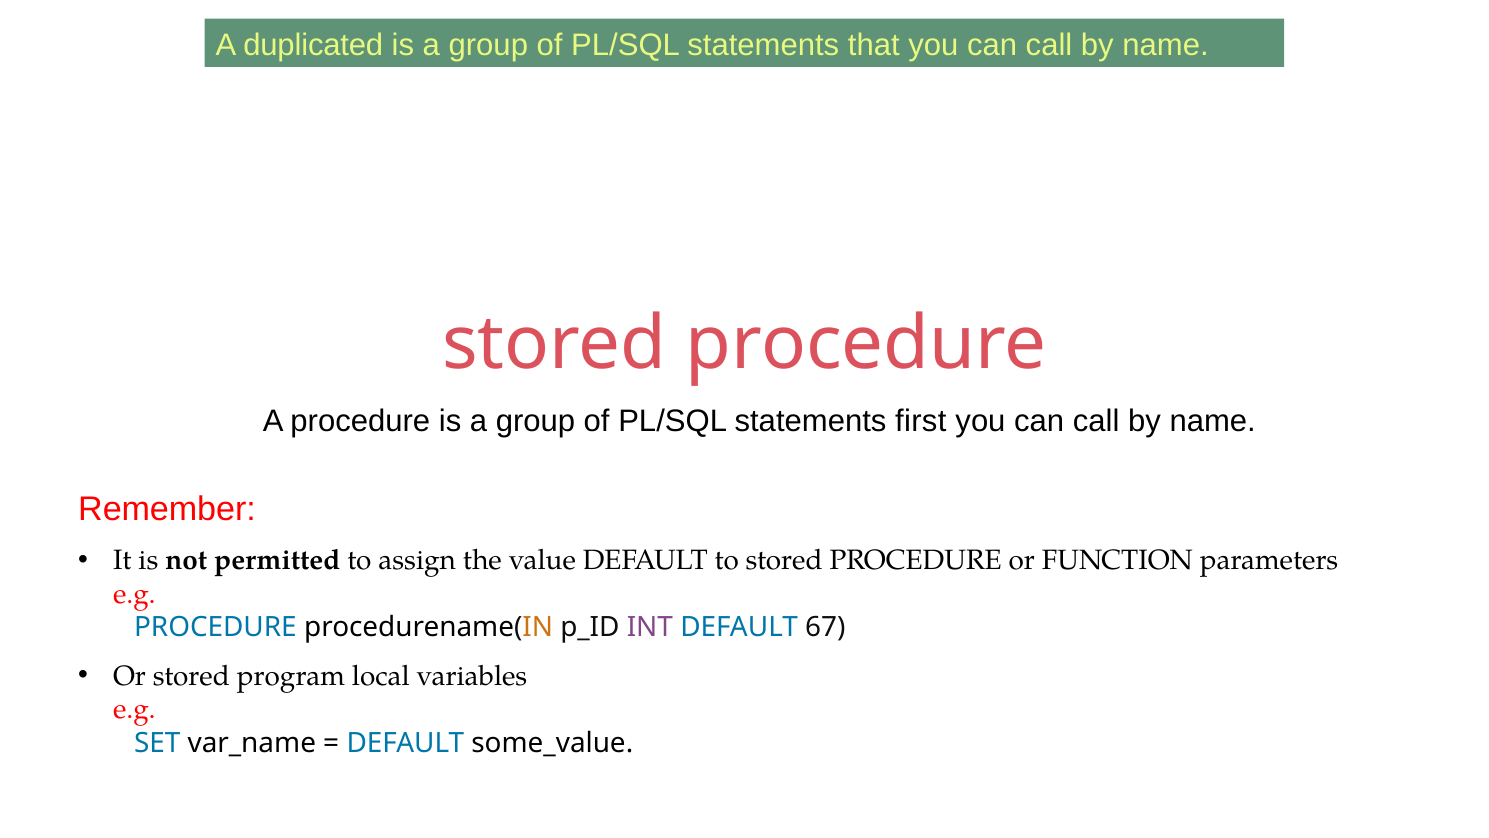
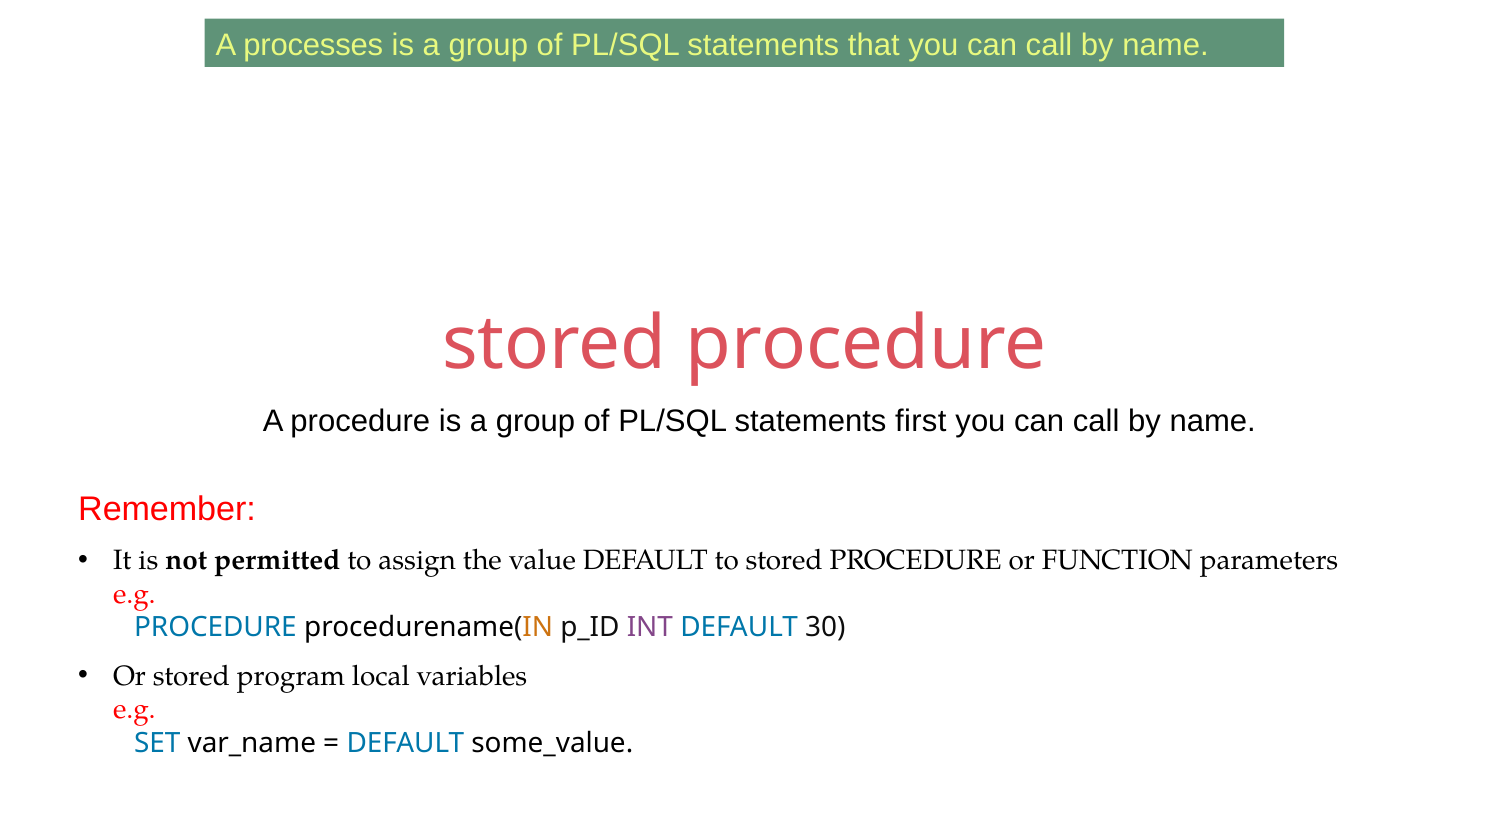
duplicated: duplicated -> processes (313, 45)
67: 67 -> 30 (825, 627)
